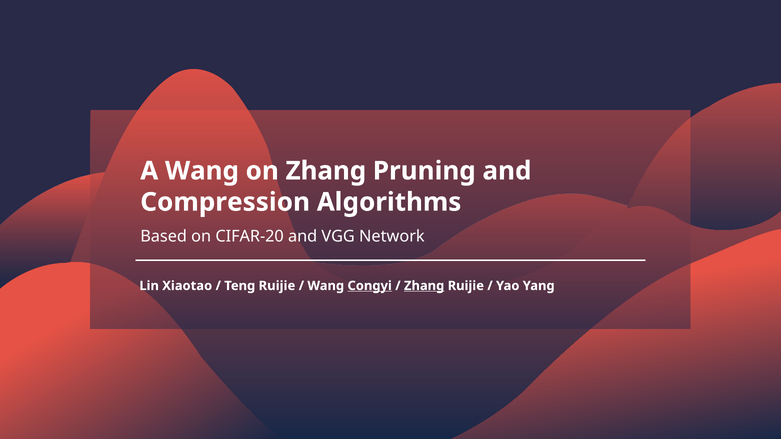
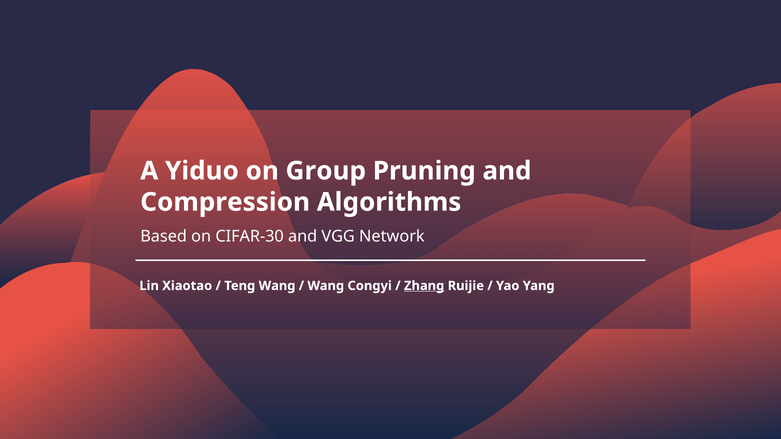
A Wang: Wang -> Yiduo (202, 171)
on Zhang: Zhang -> Group (326, 171)
CIFAR-20: CIFAR-20 -> CIFAR-30 (250, 237)
Teng Ruijie: Ruijie -> Wang (277, 286)
Congyi underline: present -> none (370, 286)
